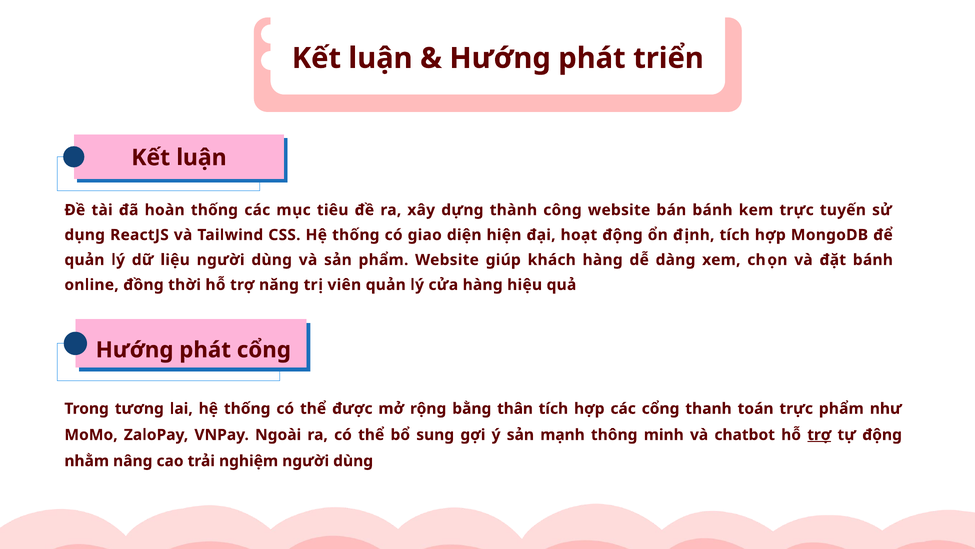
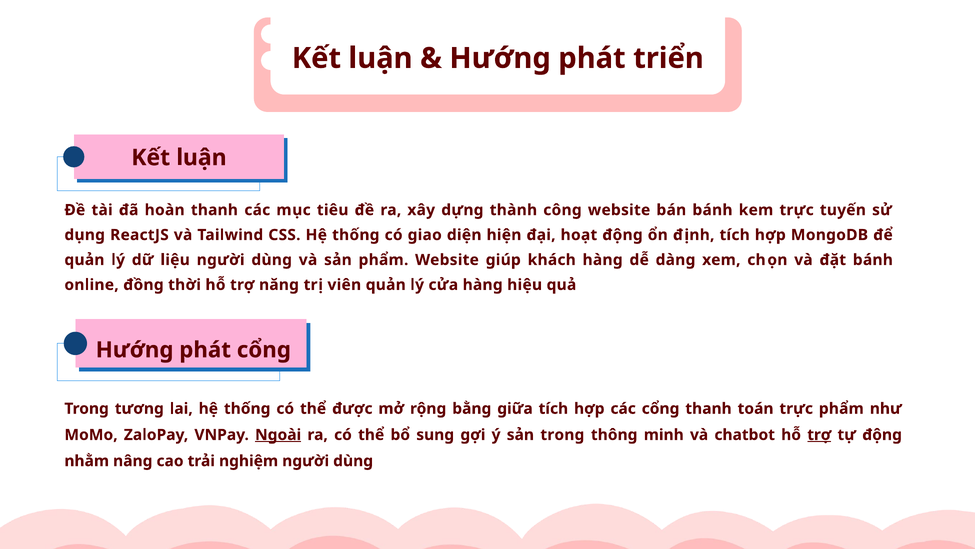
hoàn thống: thống -> thanh (214, 210)
thân: thân -> giữa (515, 408)
Ngoài underline: none -> present (278, 434)
sản mạnh: mạnh -> trong (562, 434)
